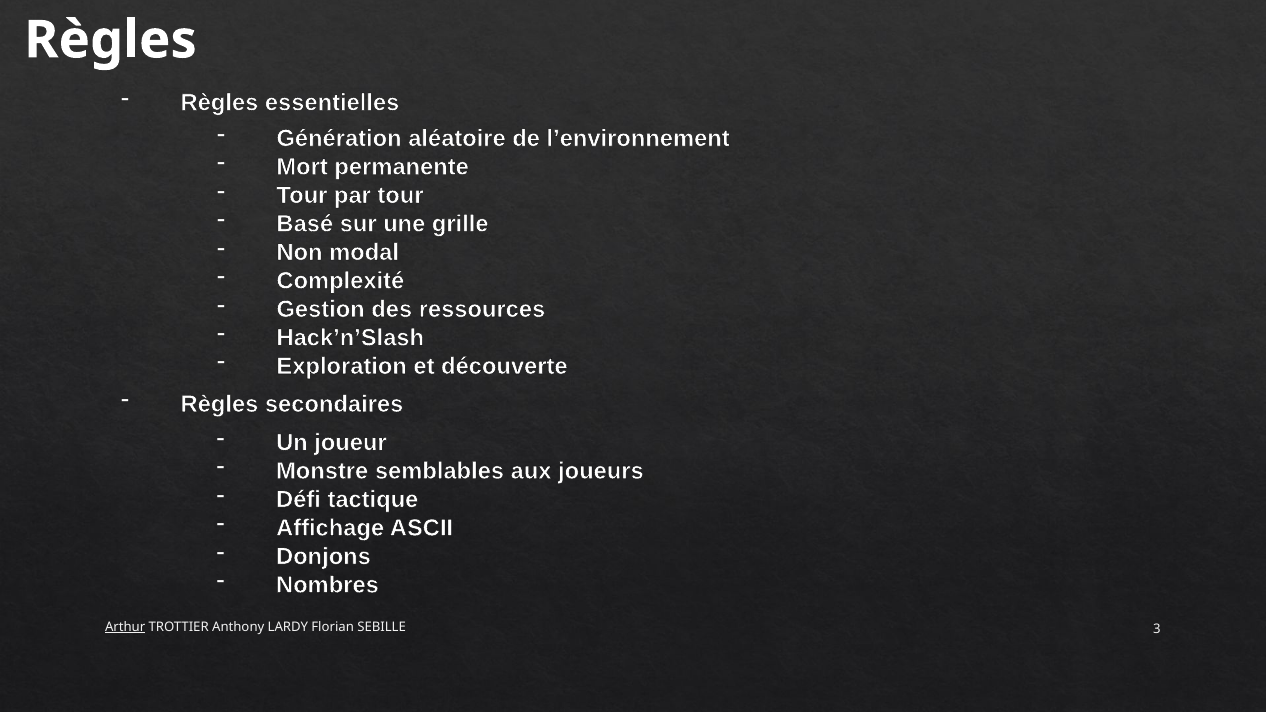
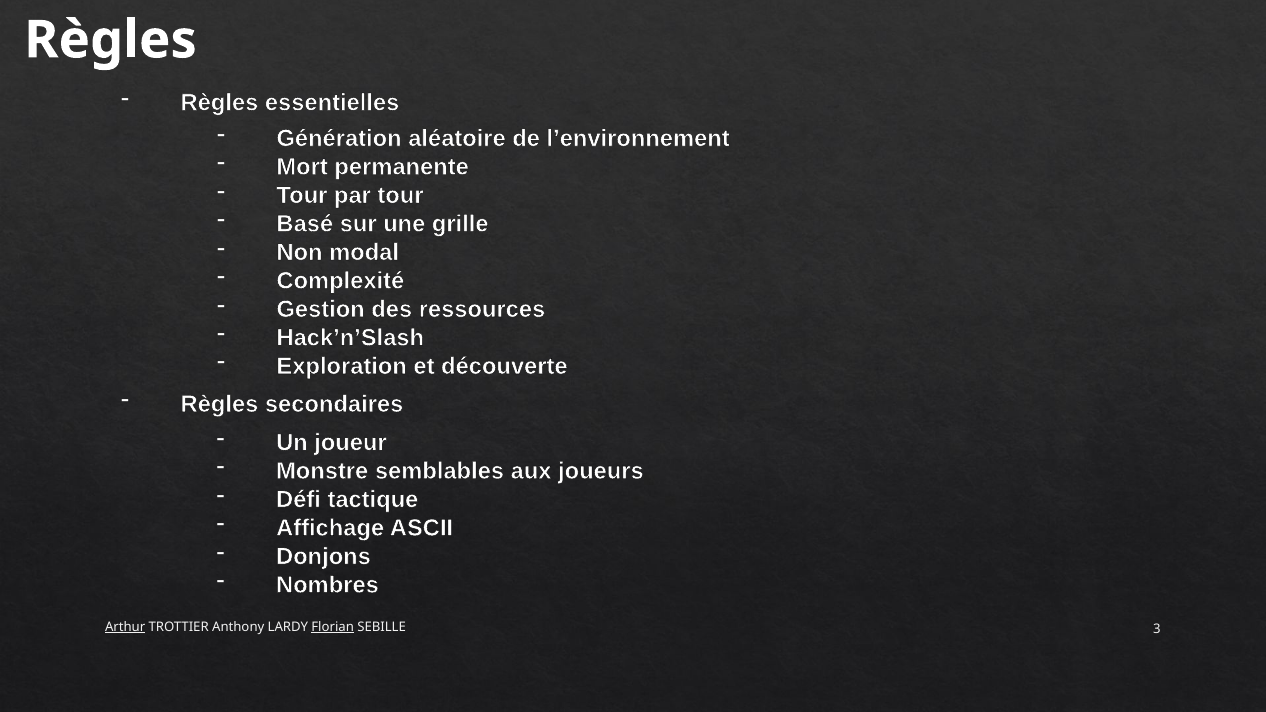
Florian underline: none -> present (333, 627)
